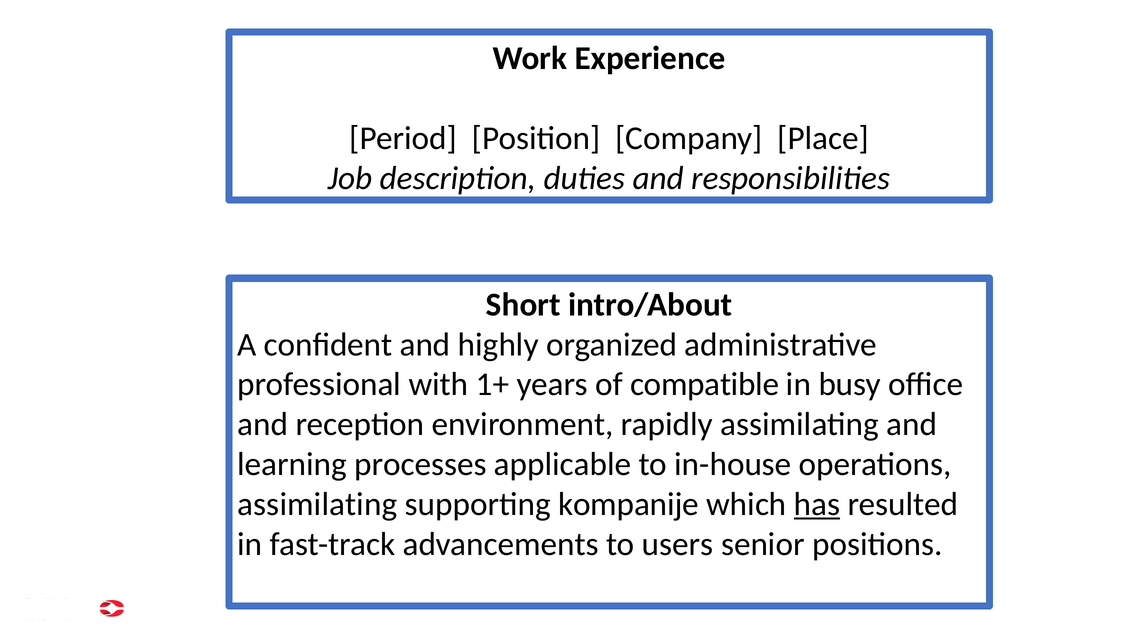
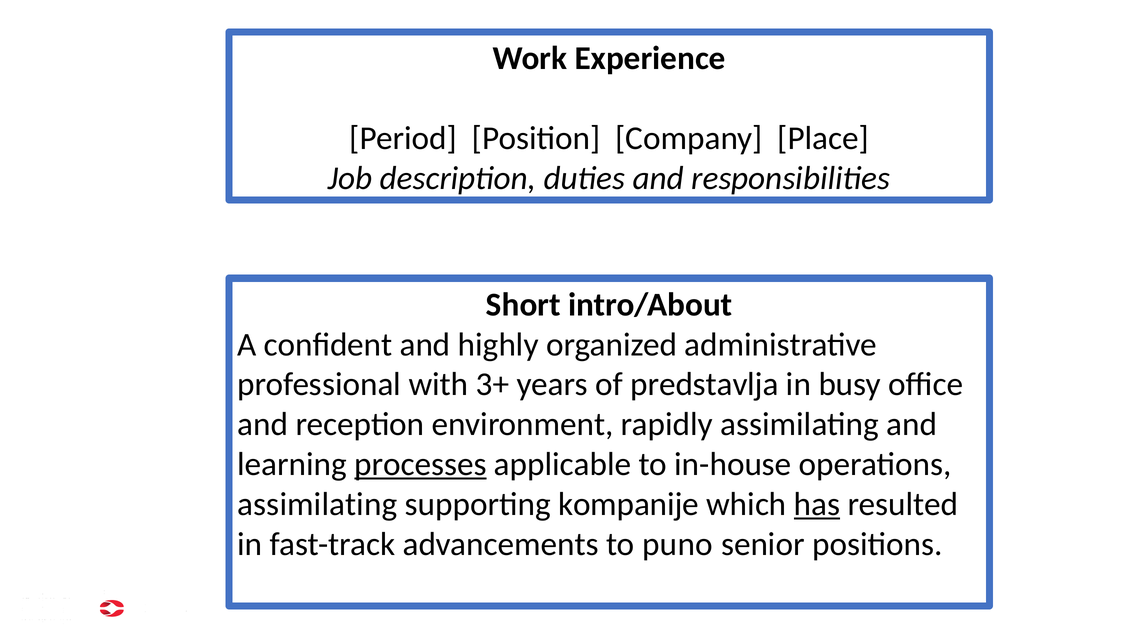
1+: 1+ -> 3+ (493, 385)
compatible: compatible -> predstavlja (705, 385)
processes underline: none -> present (420, 464)
users: users -> puno (678, 544)
